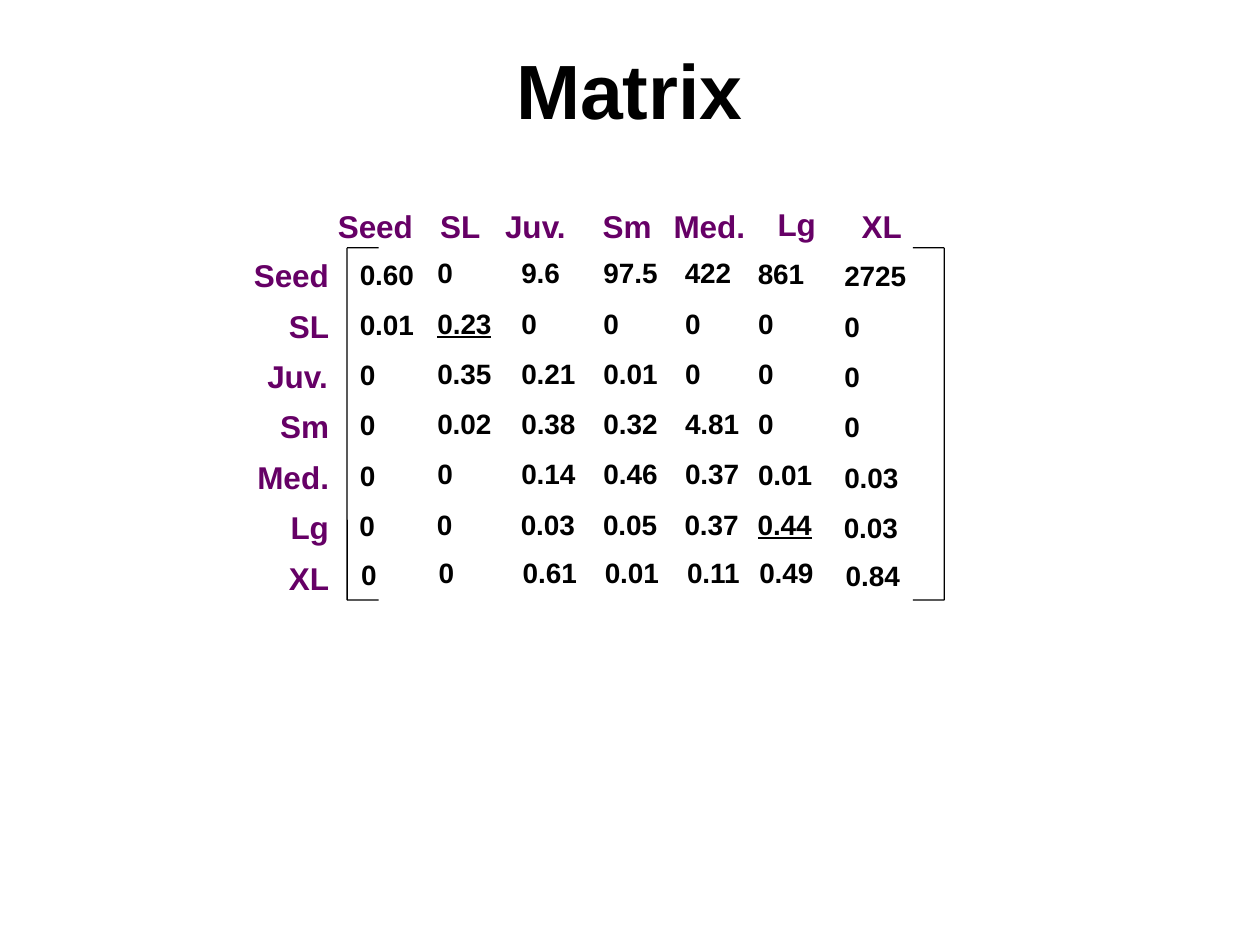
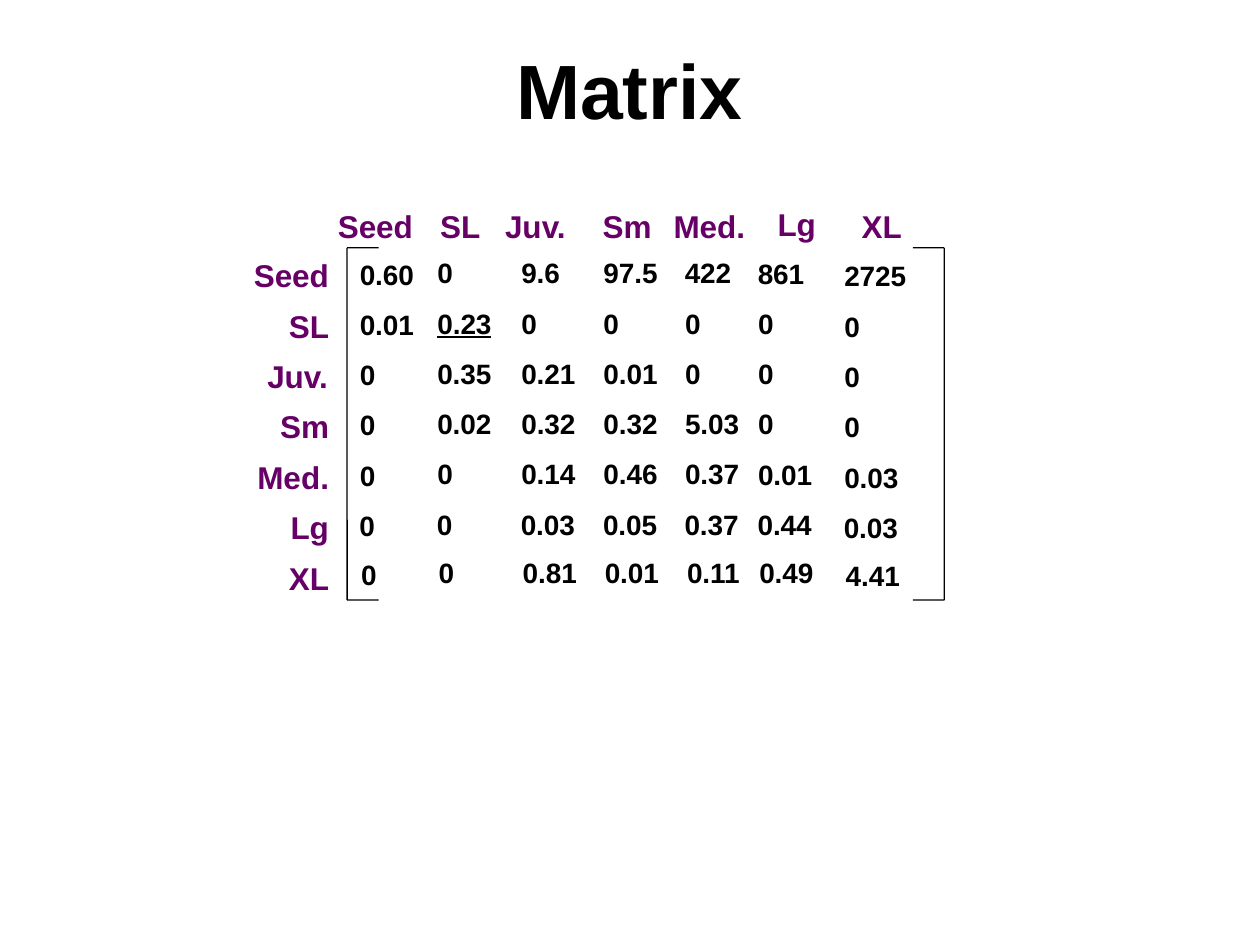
0.38: 0.38 -> 0.32 (548, 426)
4.81: 4.81 -> 5.03 (712, 426)
0.44 underline: present -> none (785, 526)
0.61: 0.61 -> 0.81 (550, 575)
0.84: 0.84 -> 4.41 (873, 578)
